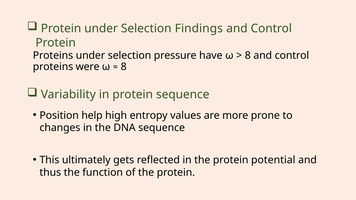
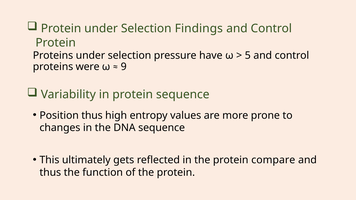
8: 8 -> 5 (248, 56)
8: 8 -> 9 (124, 67)
Position help: help -> thus (92, 116)
potential: potential -> compare (273, 160)
